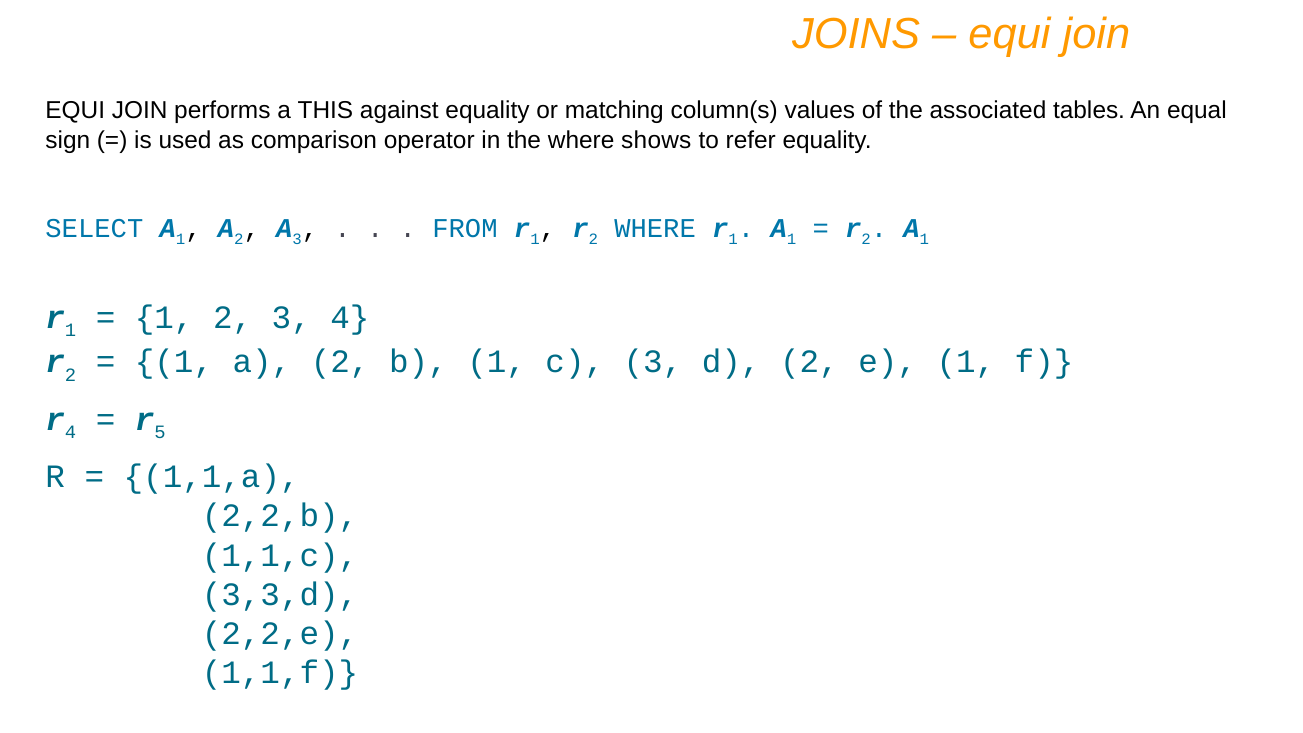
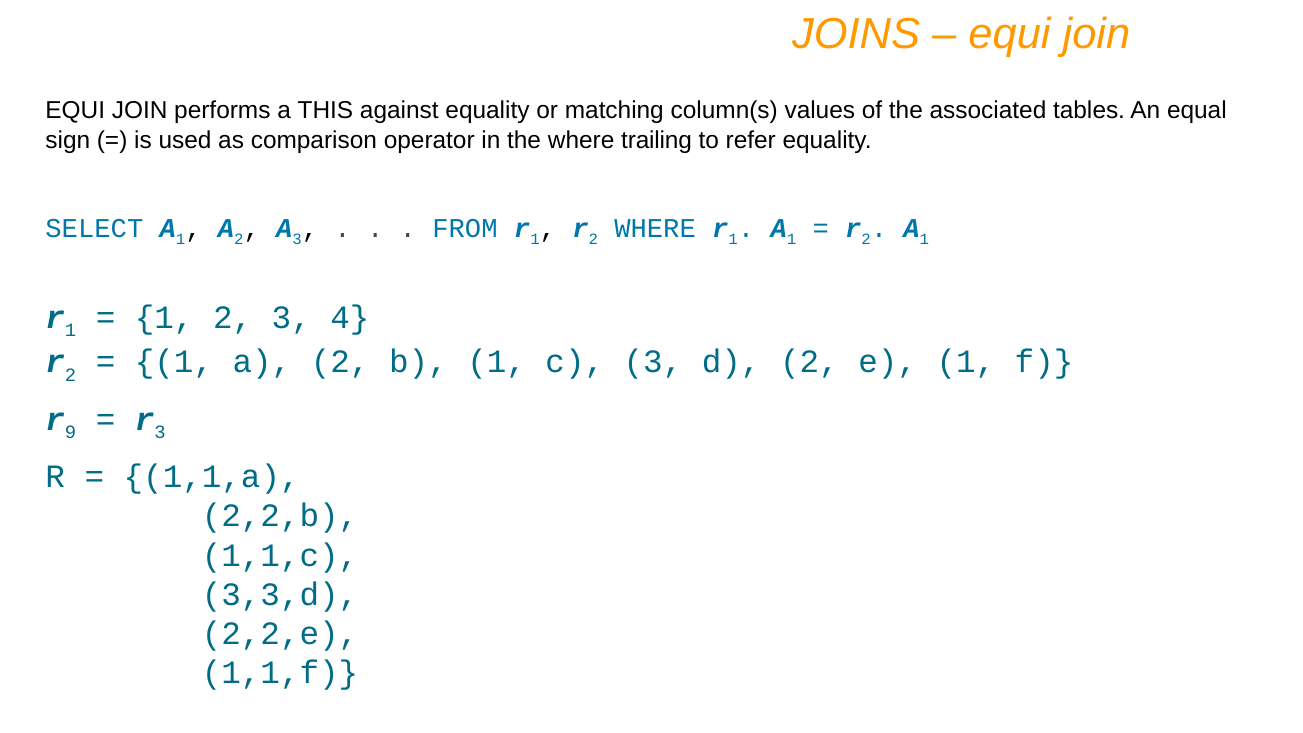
shows: shows -> trailing (657, 140)
r 4: 4 -> 9 (71, 432)
r 5: 5 -> 3 (160, 432)
